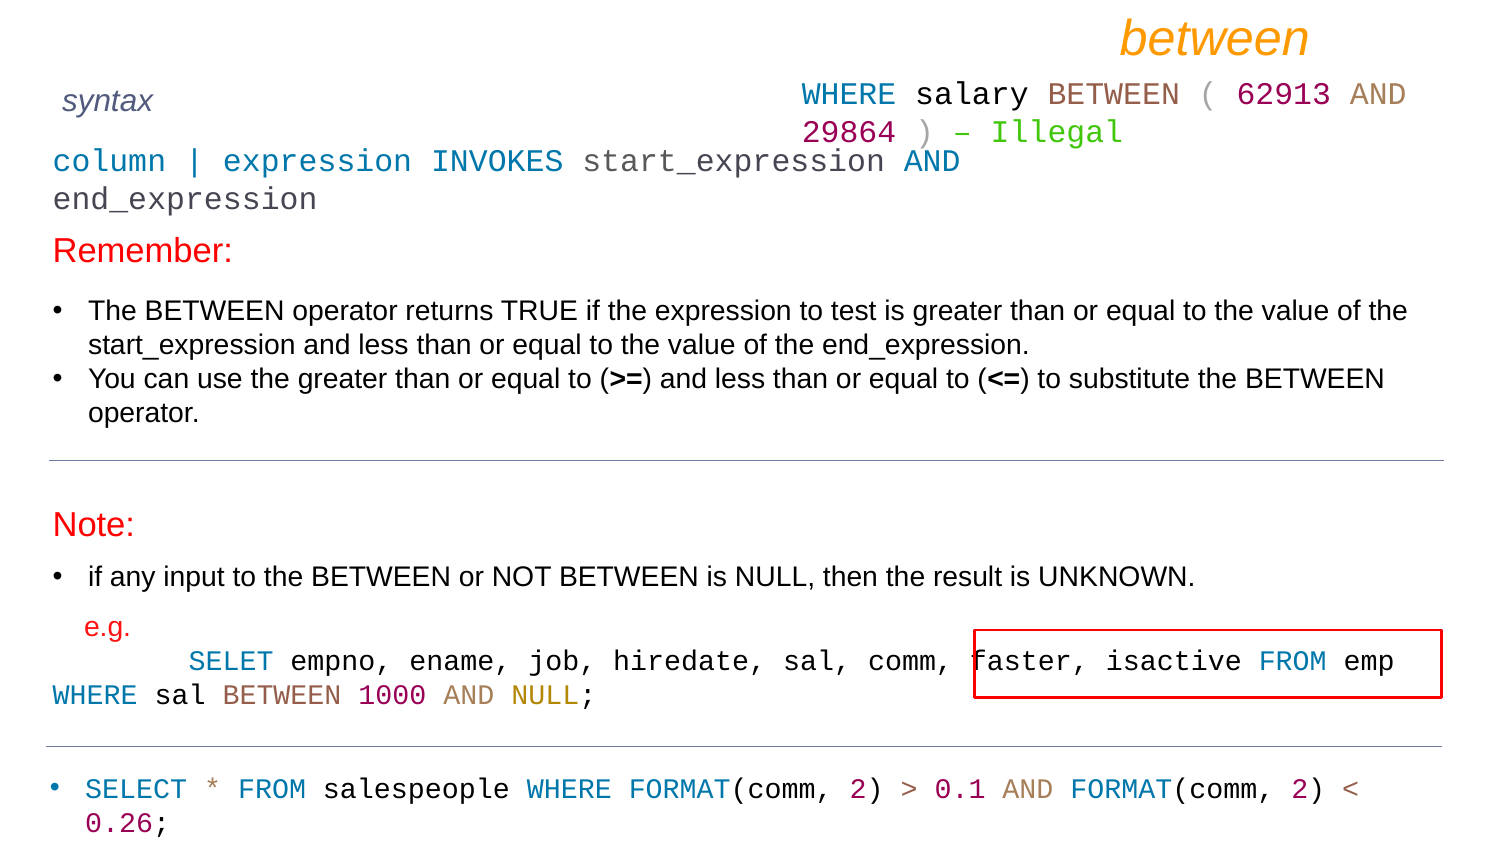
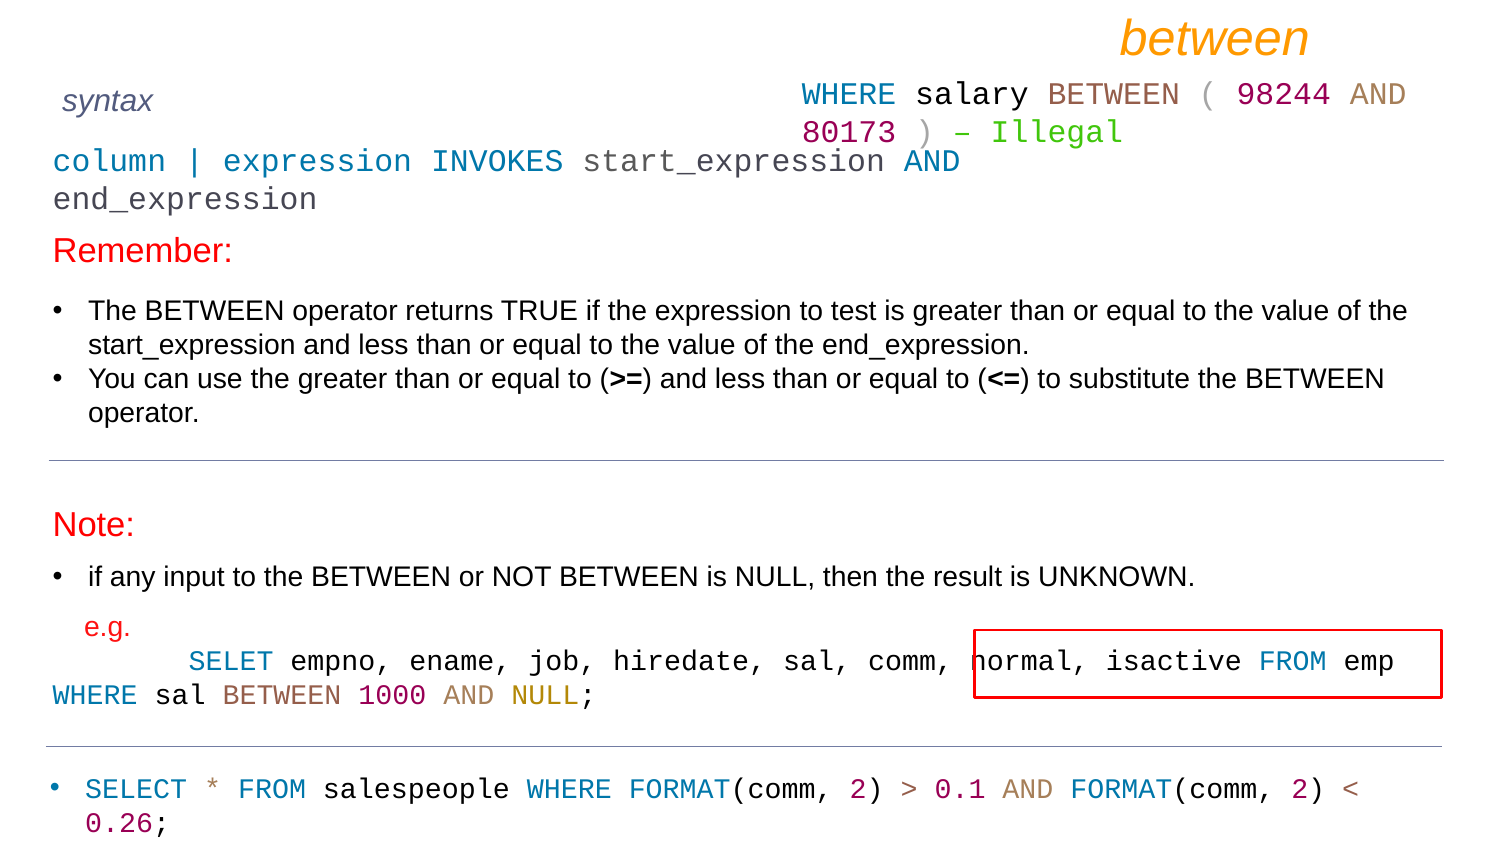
62913: 62913 -> 98244 (1284, 94)
29864: 29864 -> 80173 (849, 132)
faster: faster -> normal (1029, 660)
